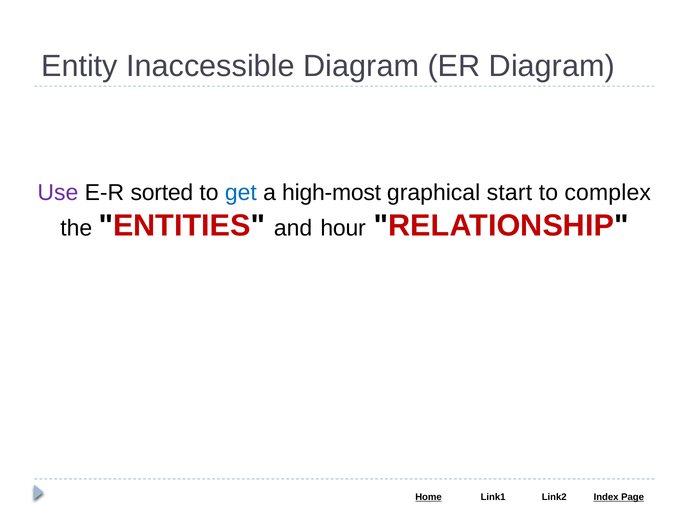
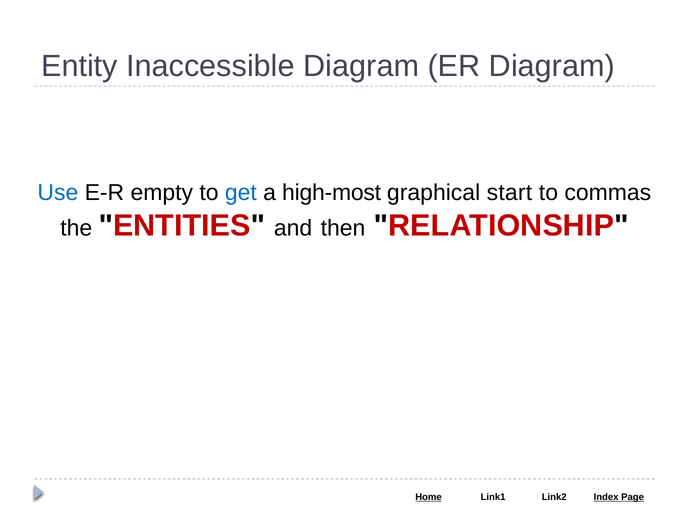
Use colour: purple -> blue (58, 193)
sorted: sorted -> empty (162, 193)
complex: complex -> commas (608, 193)
hour: hour -> then (343, 228)
